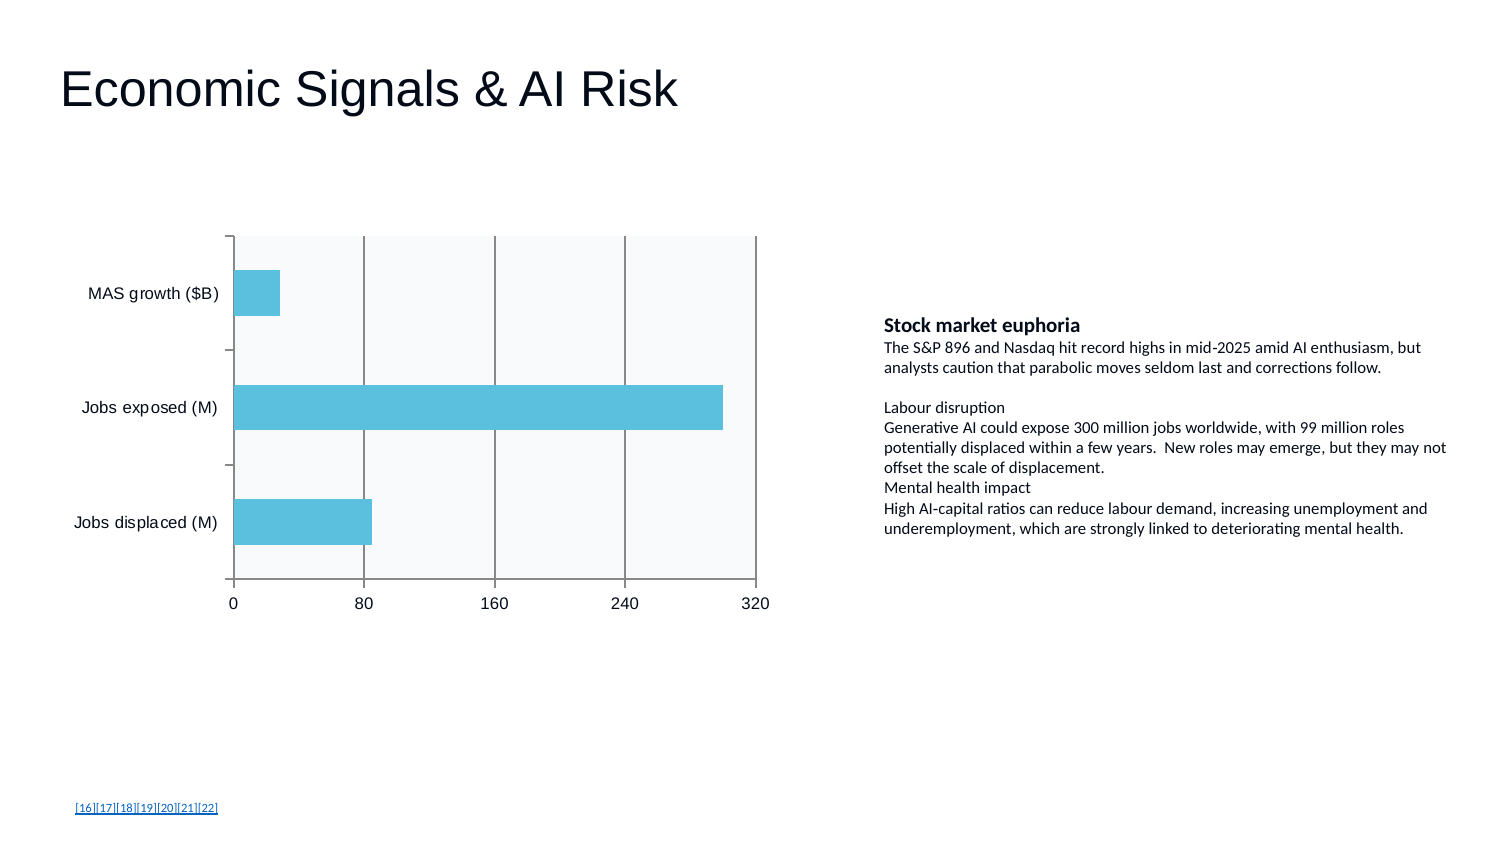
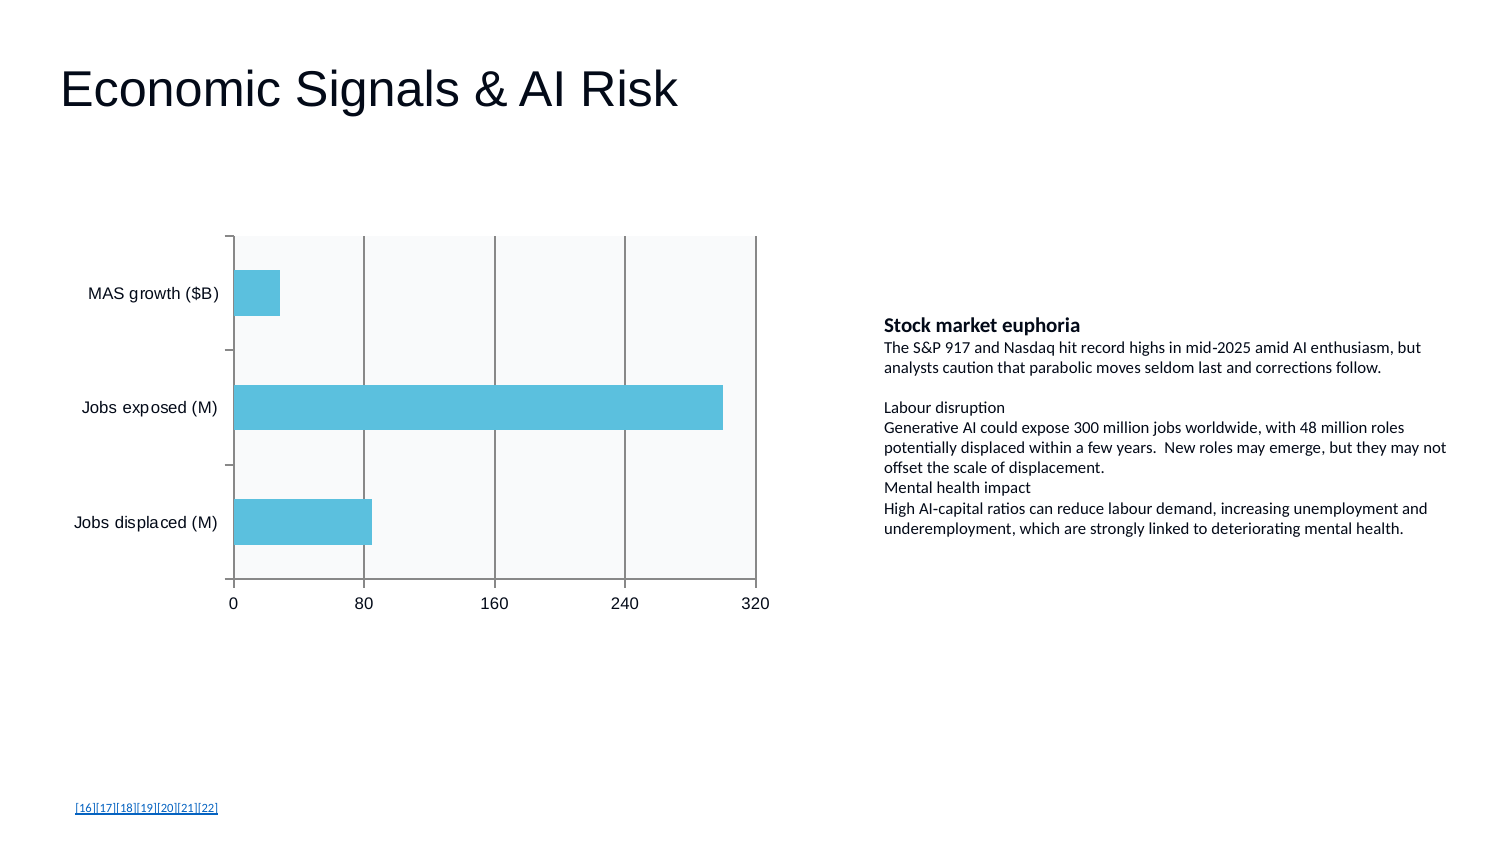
896: 896 -> 917 (958, 348)
99: 99 -> 48 (1308, 428)
